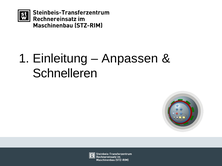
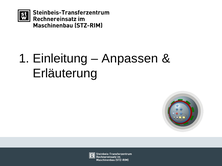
Schnelleren: Schnelleren -> Erläuterung (65, 74)
